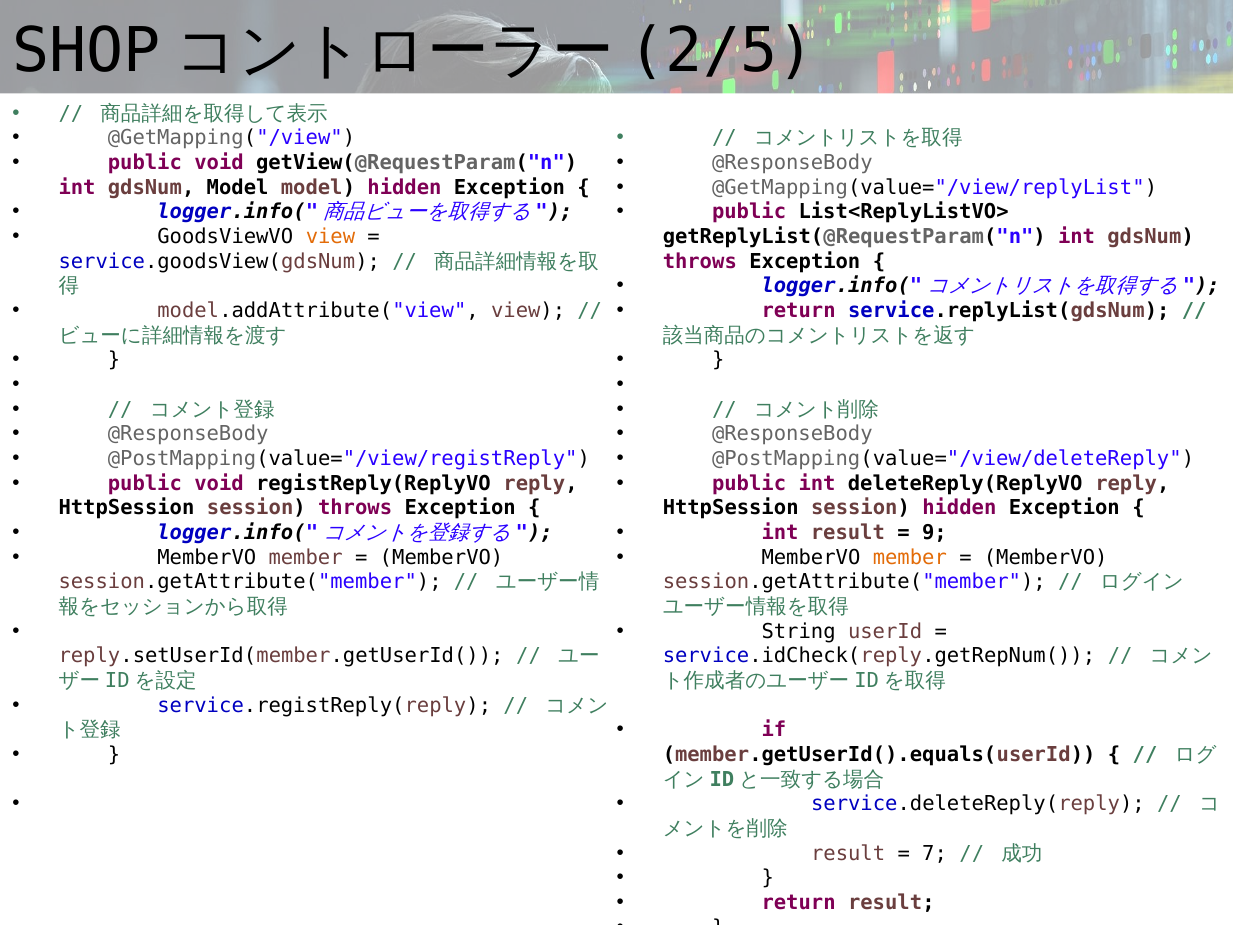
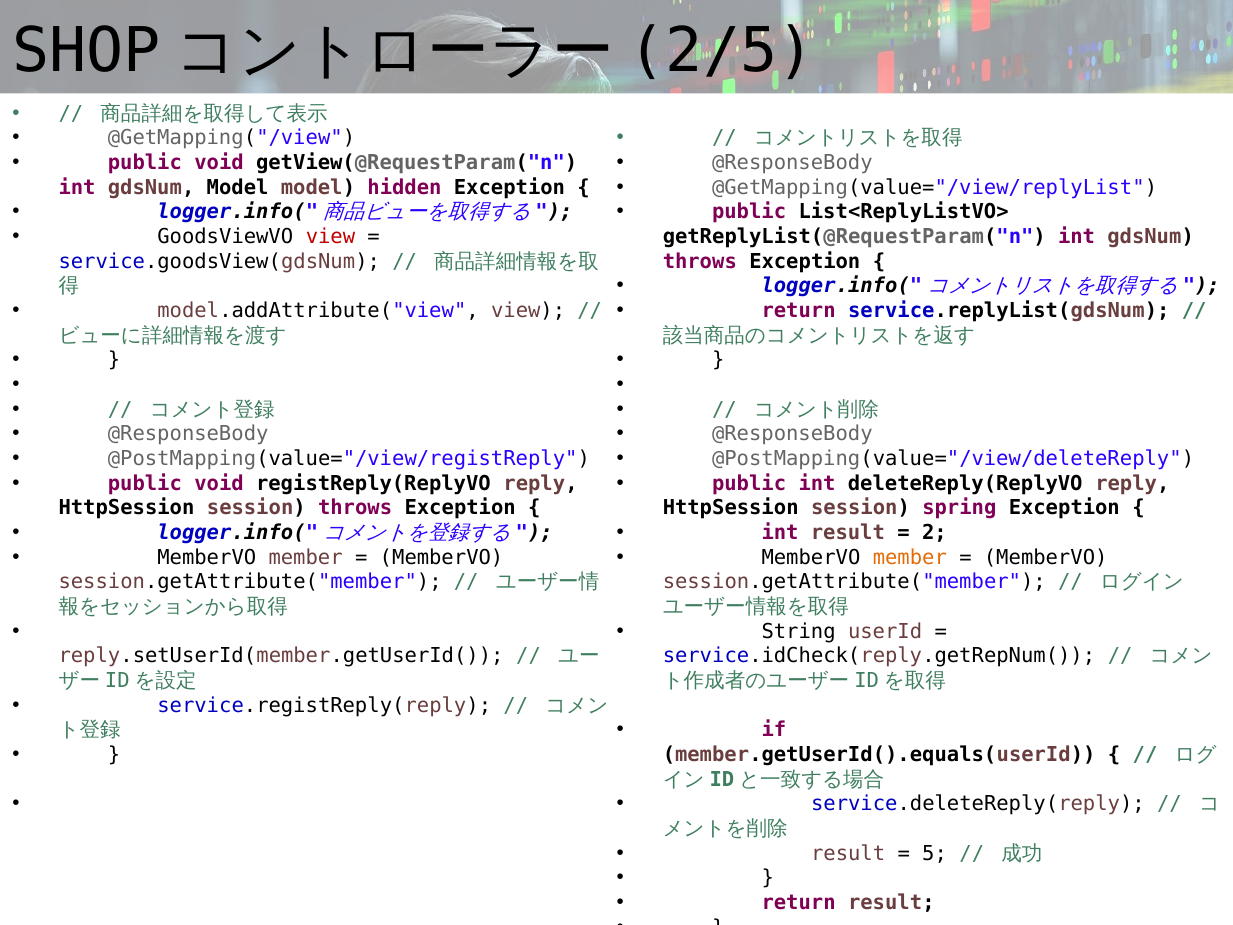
view colour: orange -> red (330, 237)
session hidden: hidden -> spring (959, 508)
9: 9 -> 2 (934, 533)
7: 7 -> 5 (935, 853)
